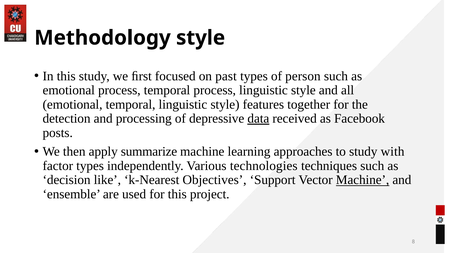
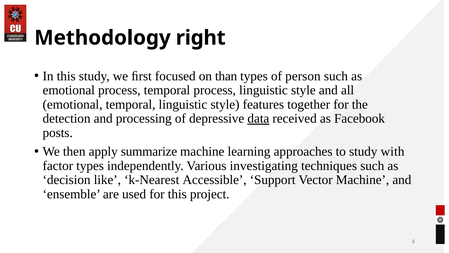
Methodology style: style -> right (201, 38)
past: past -> than (226, 76)
technologies: technologies -> investigating (264, 165)
Objectives: Objectives -> Accessible (215, 180)
Machine underline: present -> none (363, 180)
